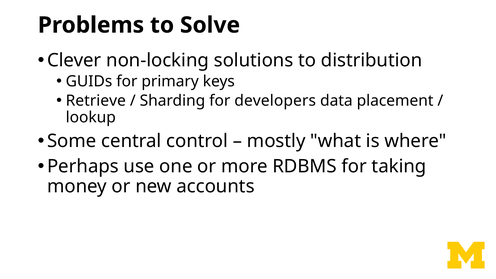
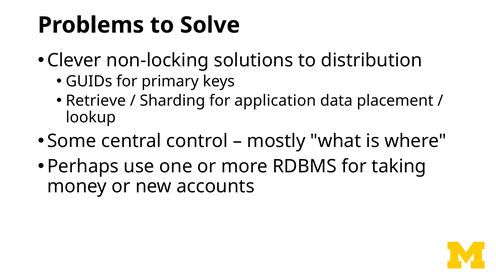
developers: developers -> application (275, 101)
